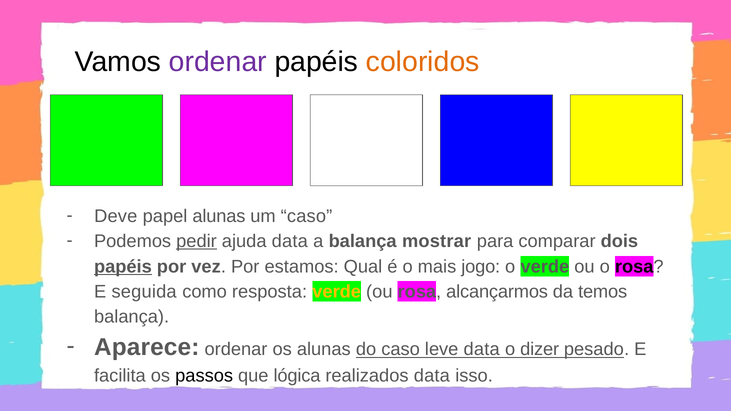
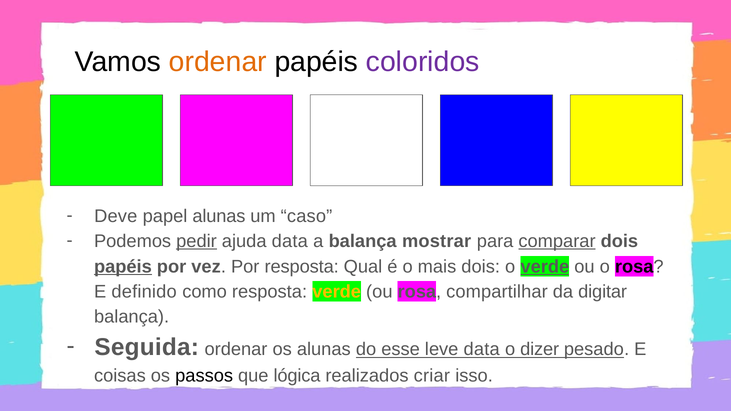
ordenar colour: purple -> orange (218, 62)
coloridos colour: orange -> purple (423, 62)
comparar underline: none -> present (557, 241)
Por estamos: estamos -> resposta (302, 267)
mais jogo: jogo -> dois (481, 267)
verde underline: none -> present (545, 267)
seguida: seguida -> definido (144, 292)
alcançarmos: alcançarmos -> compartilhar (497, 292)
temos: temos -> digitar (603, 292)
Aparece: Aparece -> Seguida (147, 347)
do caso: caso -> esse (401, 349)
facilita: facilita -> coisas (120, 376)
realizados data: data -> criar (432, 376)
